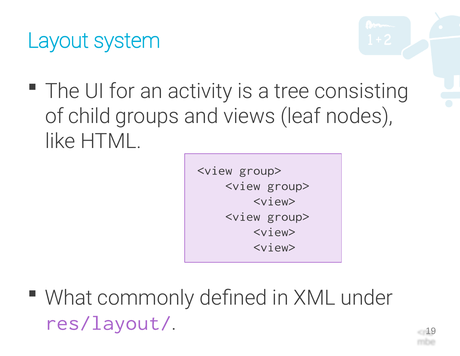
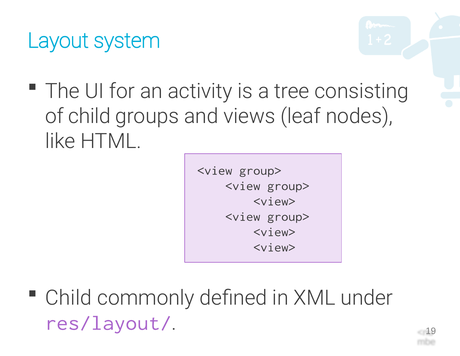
What: What -> Child (68, 297)
